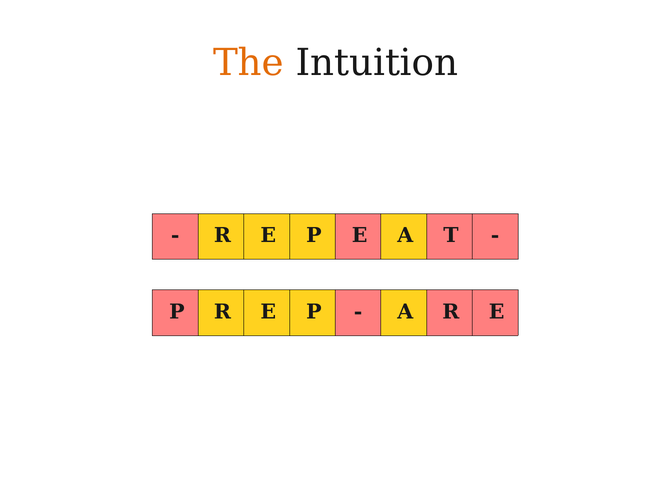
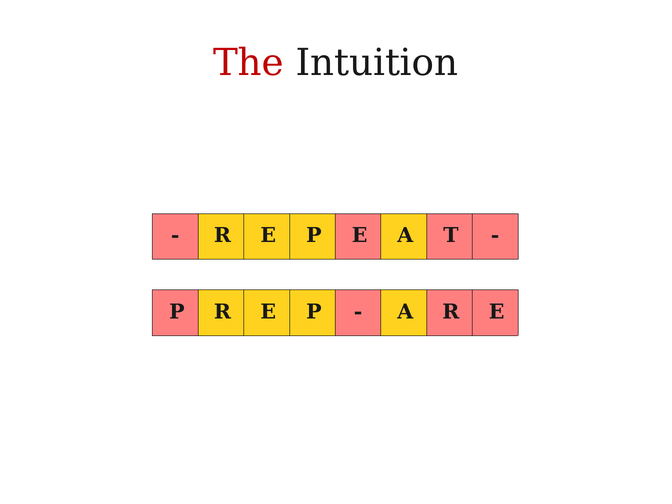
The colour: orange -> red (248, 63)
